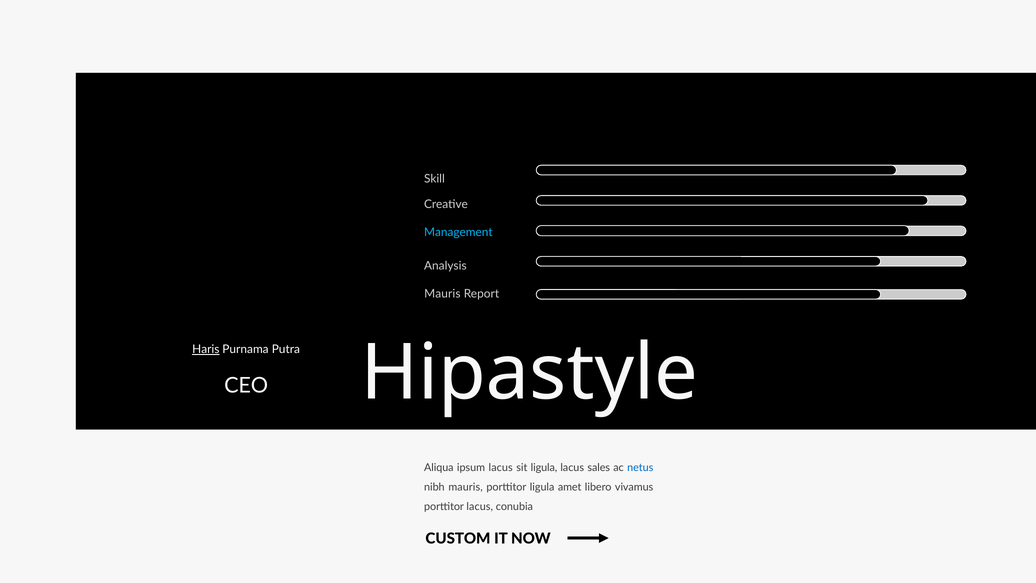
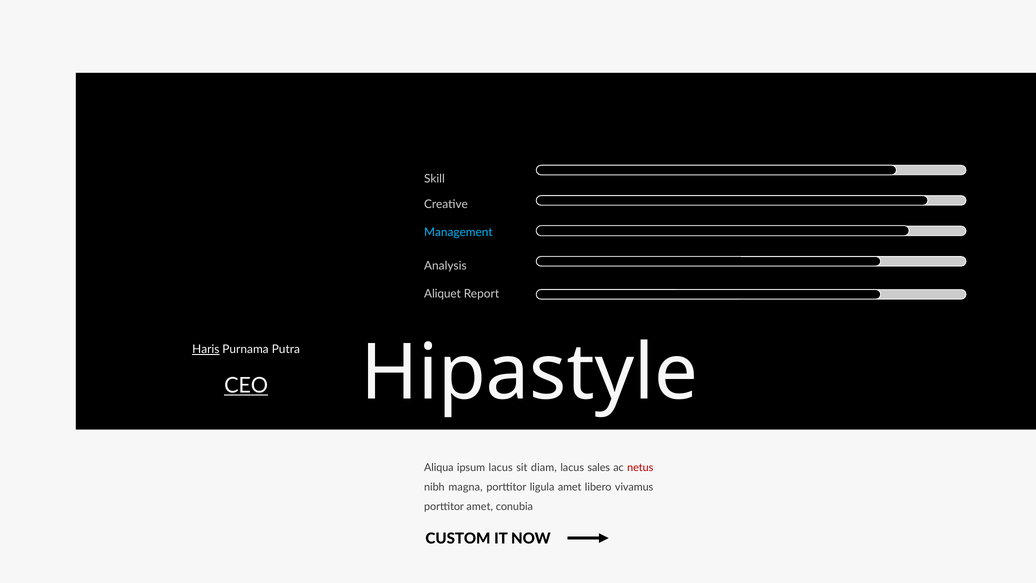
Mauris: Mauris -> Aliquet (442, 294)
CEO underline: none -> present (246, 386)
sit ligula: ligula -> diam (544, 468)
netus colour: blue -> red (640, 468)
nibh mauris: mauris -> magna (466, 487)
porttitor lacus: lacus -> amet (480, 507)
